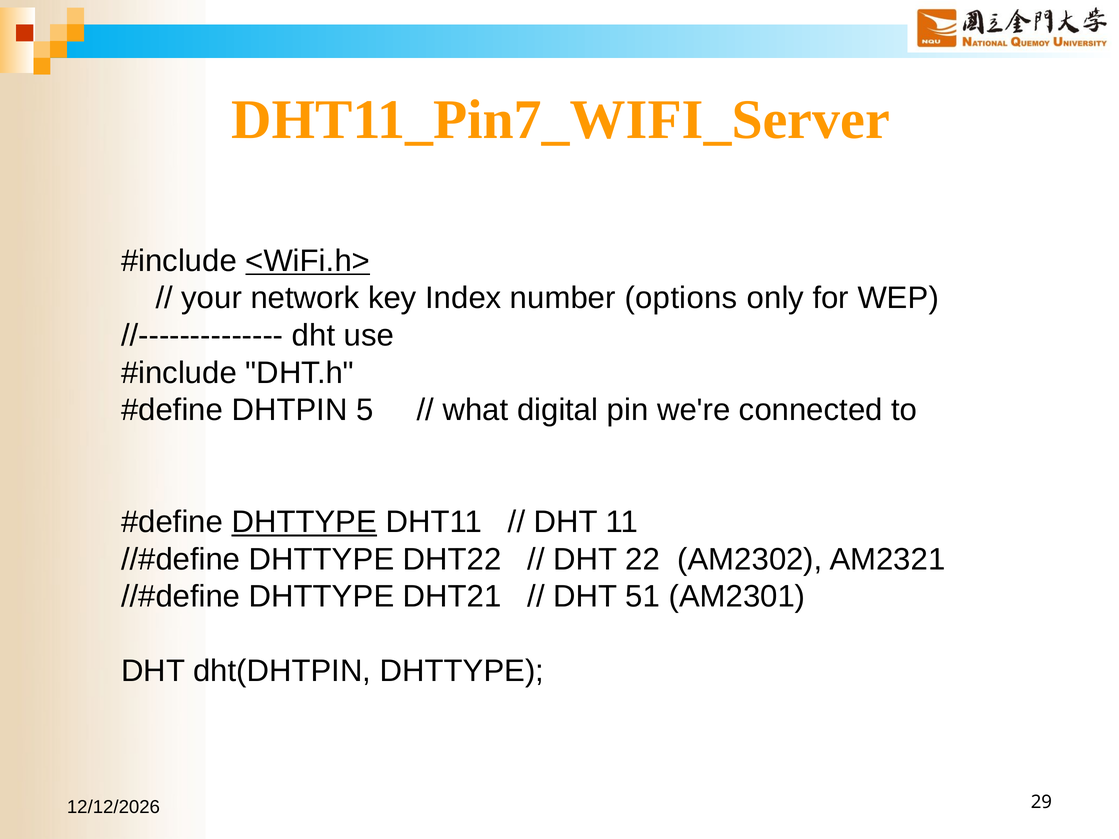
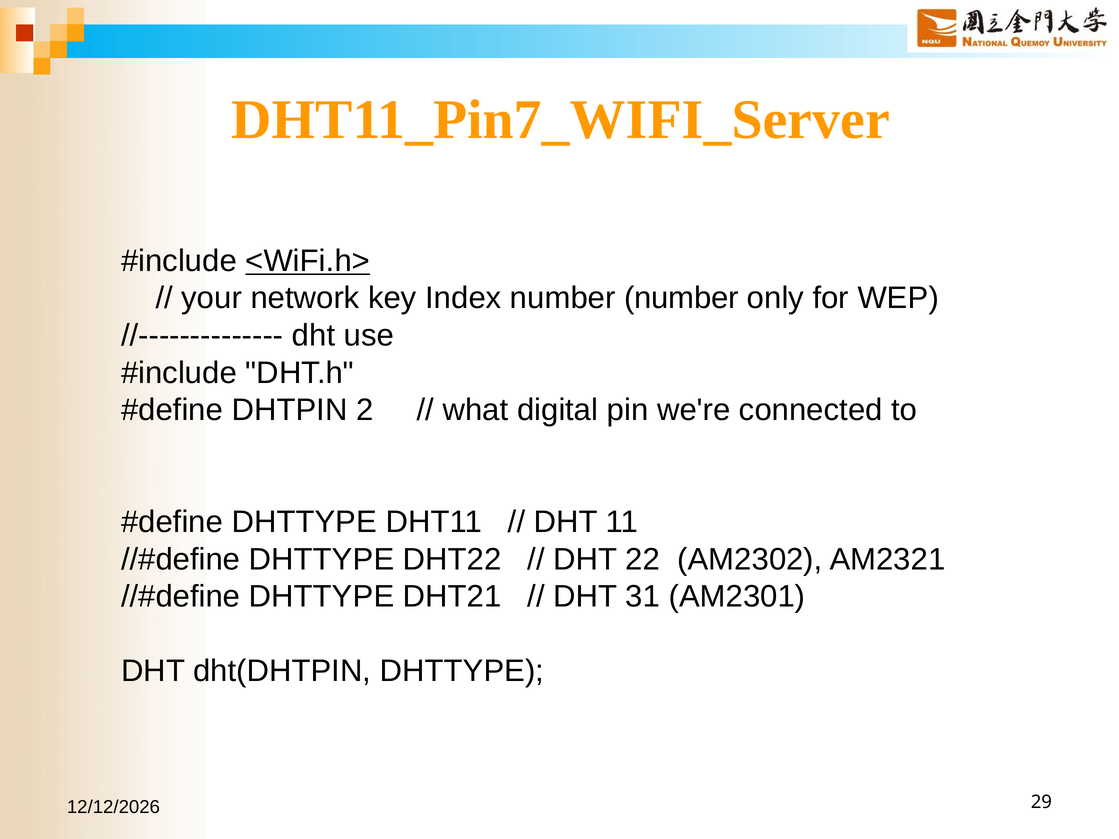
number options: options -> number (681, 298)
5: 5 -> 2 (365, 410)
DHTTYPE underline: present -> none (304, 522)
51: 51 -> 31 (643, 597)
